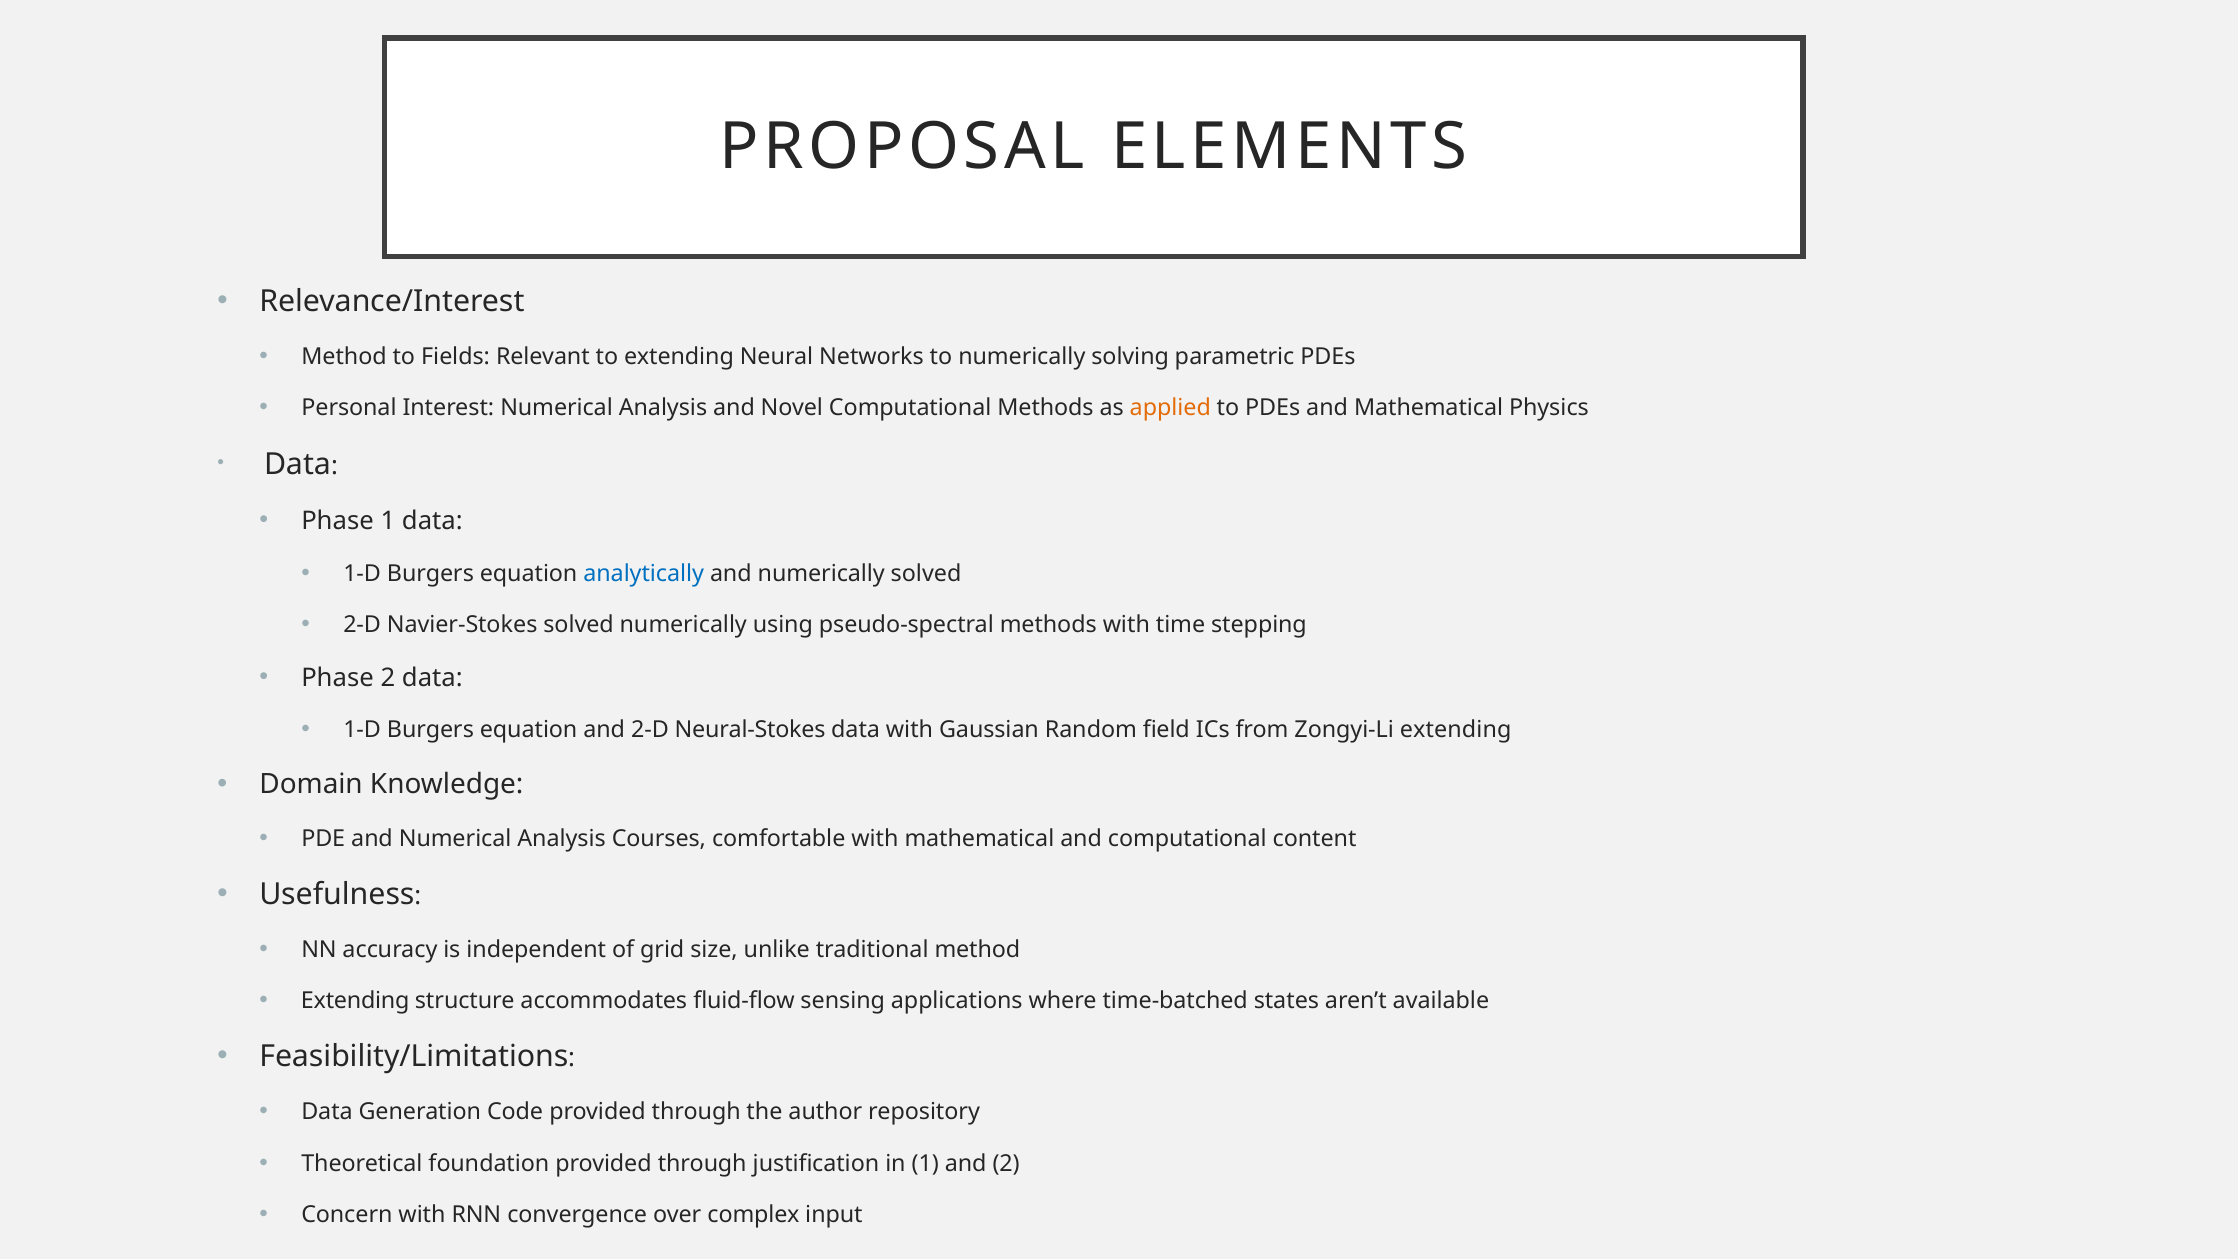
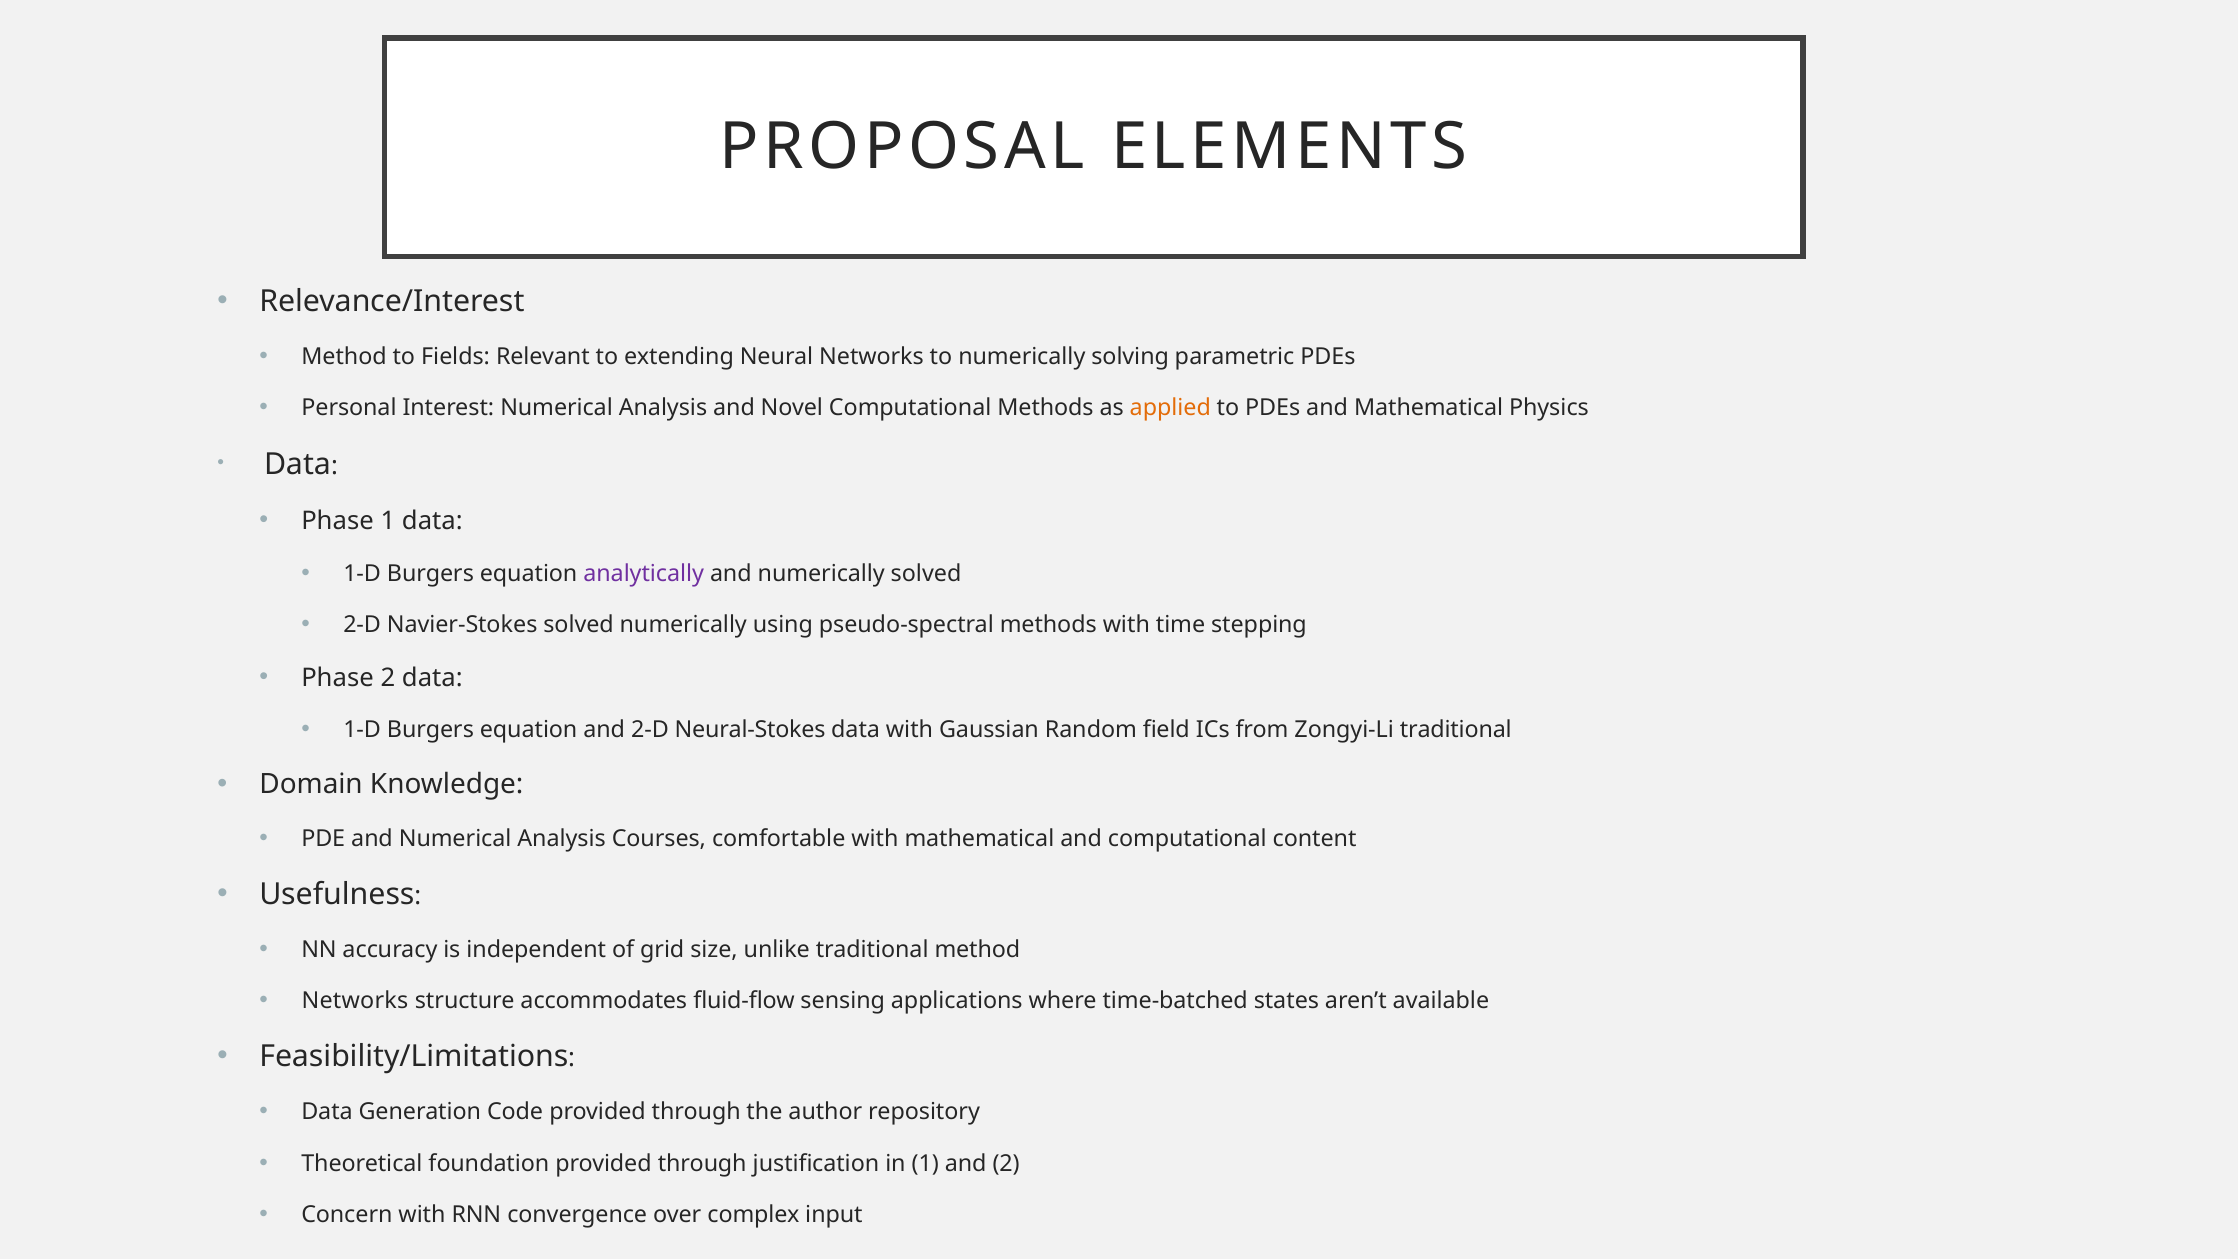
analytically colour: blue -> purple (644, 573)
Zongyi-Li extending: extending -> traditional (1456, 730)
Extending: Extending -> Networks (355, 1001)
